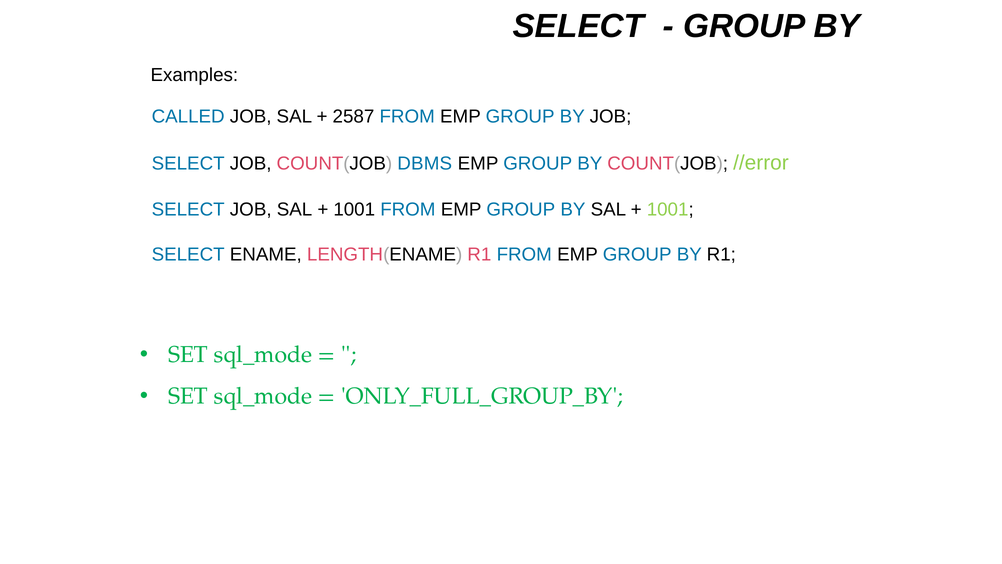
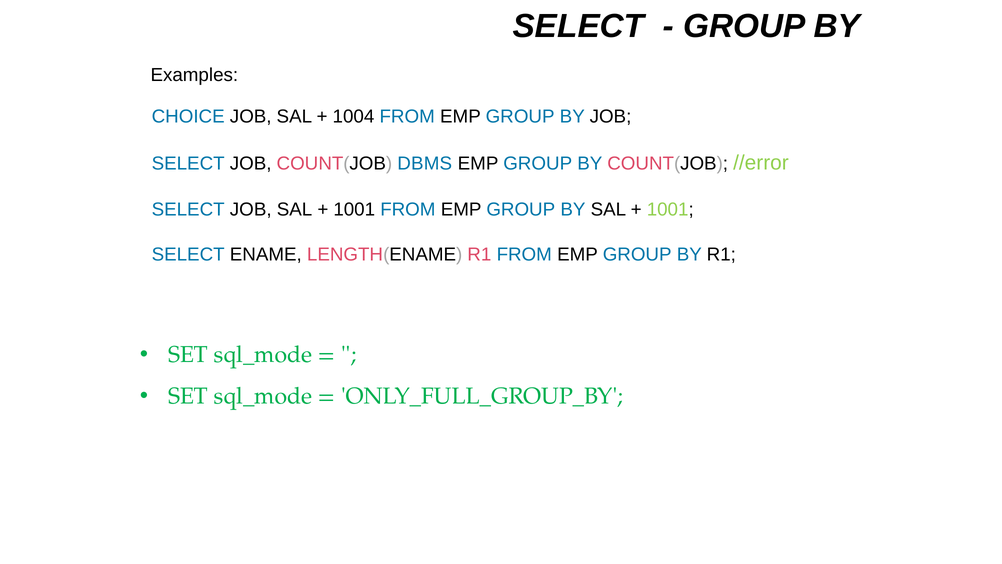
CALLED: CALLED -> CHOICE (188, 117)
2587: 2587 -> 1004 (353, 117)
